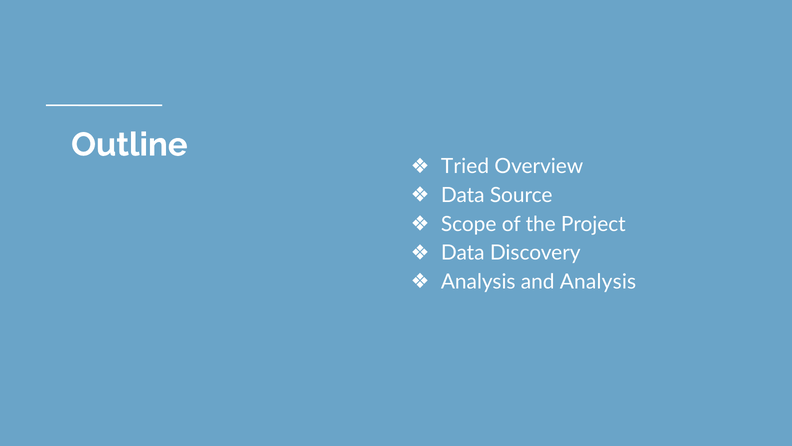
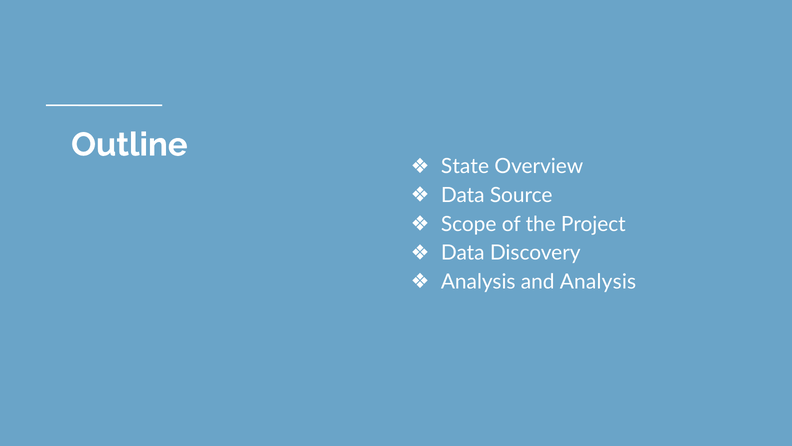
Tried: Tried -> State (465, 166)
